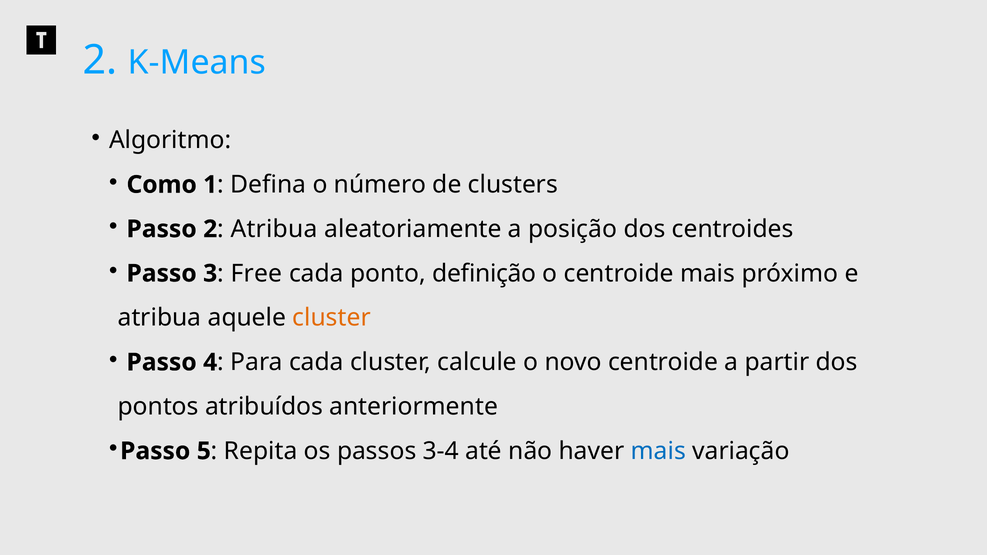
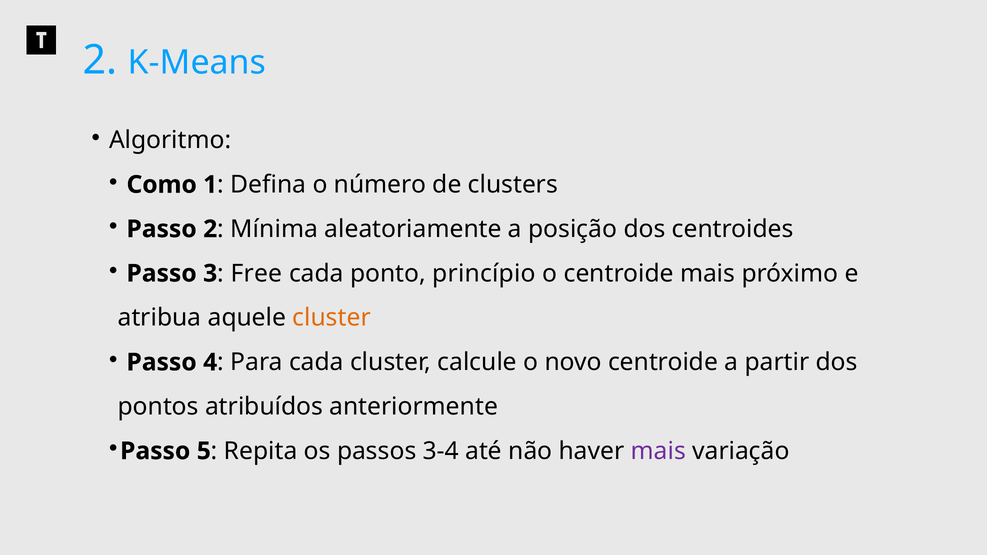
Atribua: Atribua -> Mínima (274, 229)
definição: definição -> princípio (484, 274)
mais colour: blue -> purple (658, 451)
